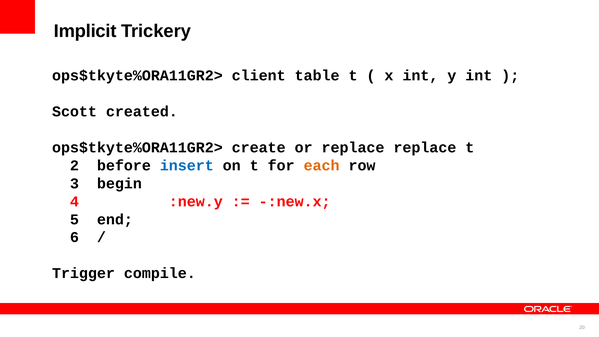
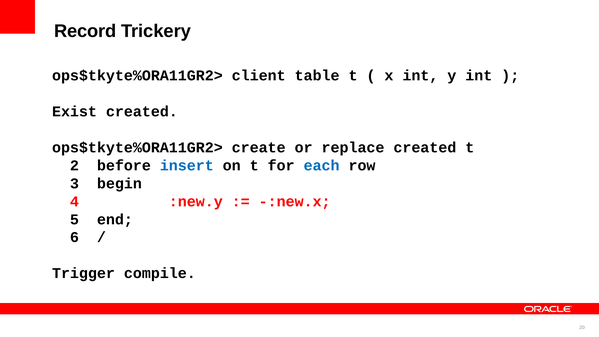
Implicit: Implicit -> Record (85, 31)
Scott: Scott -> Exist (74, 112)
replace replace: replace -> created (425, 147)
each colour: orange -> blue (322, 165)
